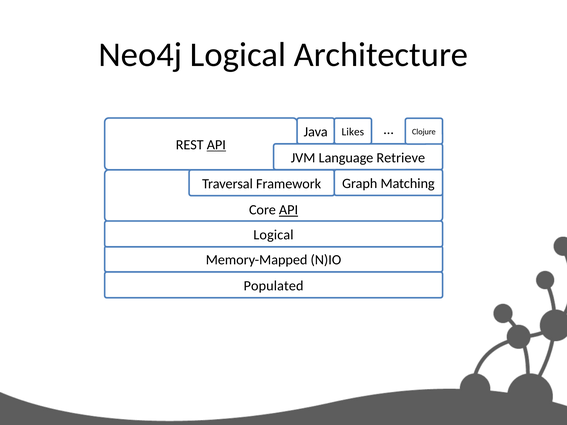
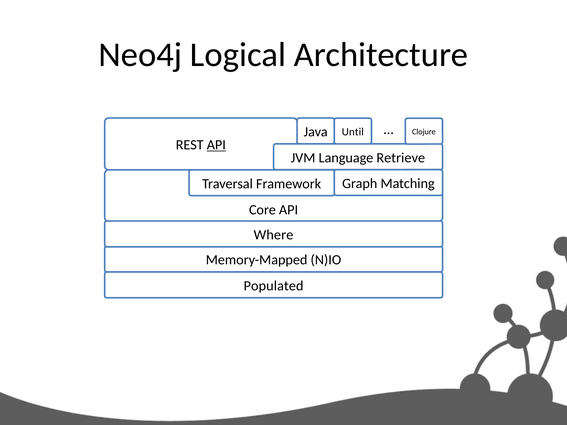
Likes: Likes -> Until (353, 132)
API underline: present -> none (289, 210)
Logical: Logical -> Where (273, 235)
